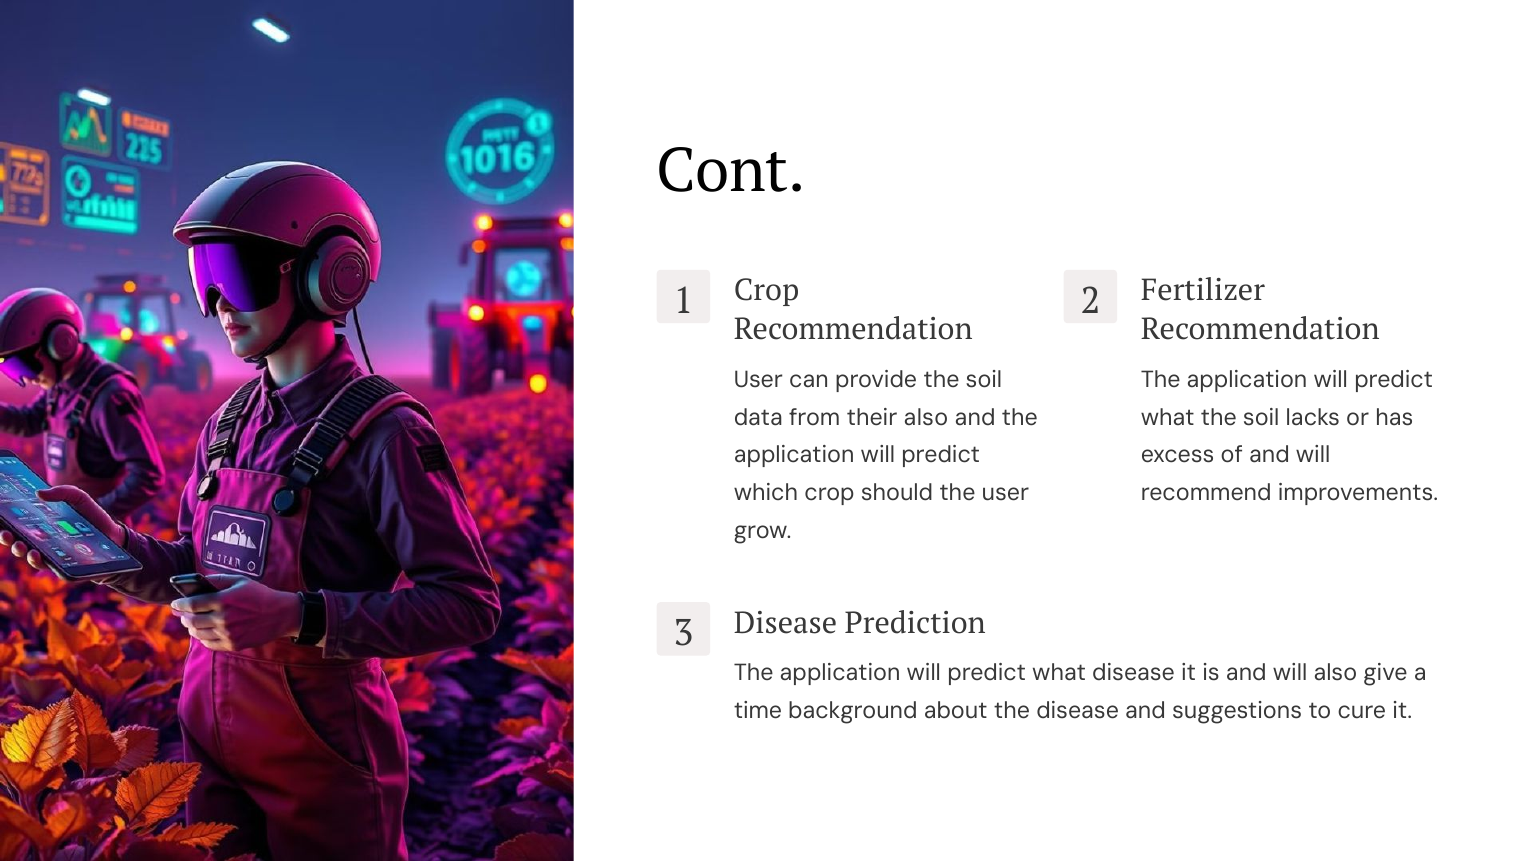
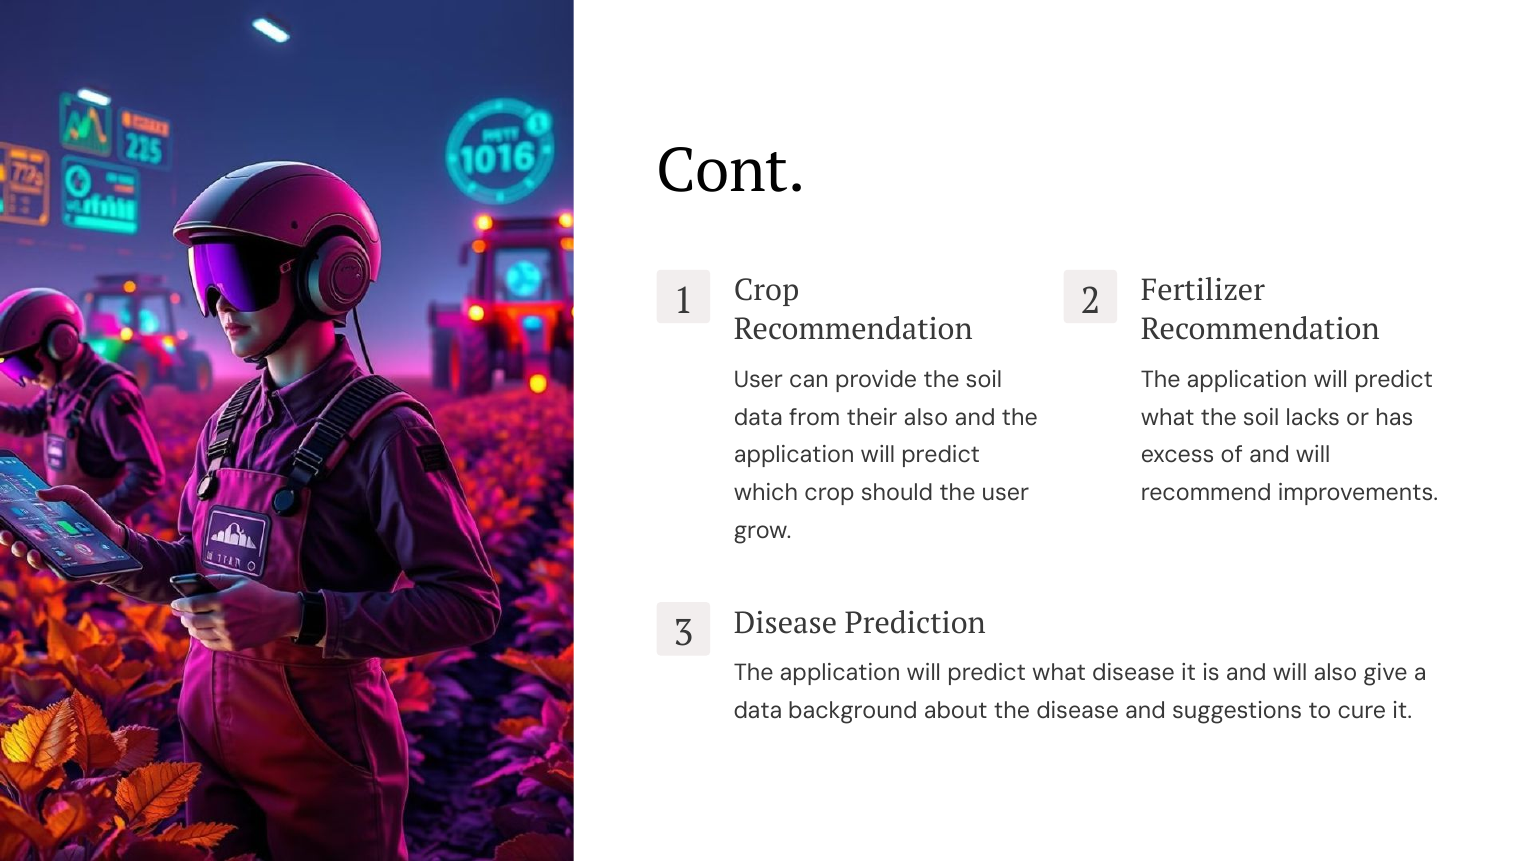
time: time -> data (758, 710)
